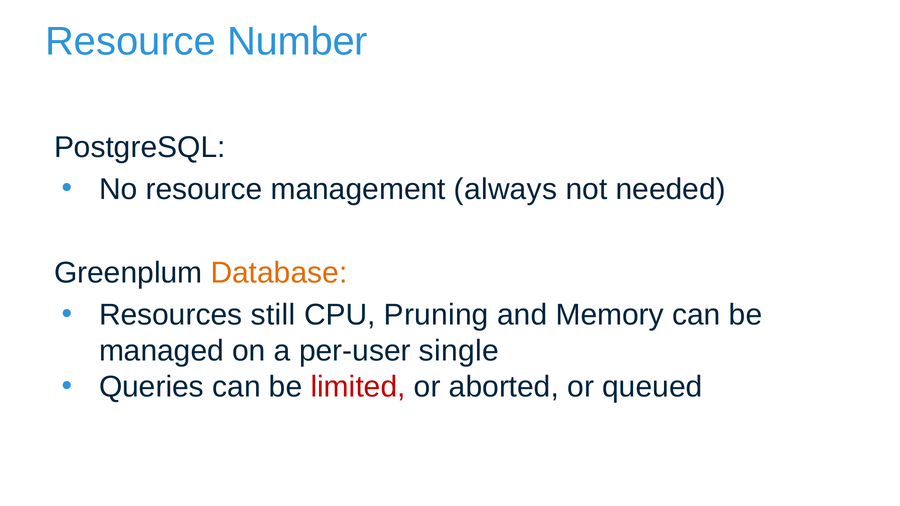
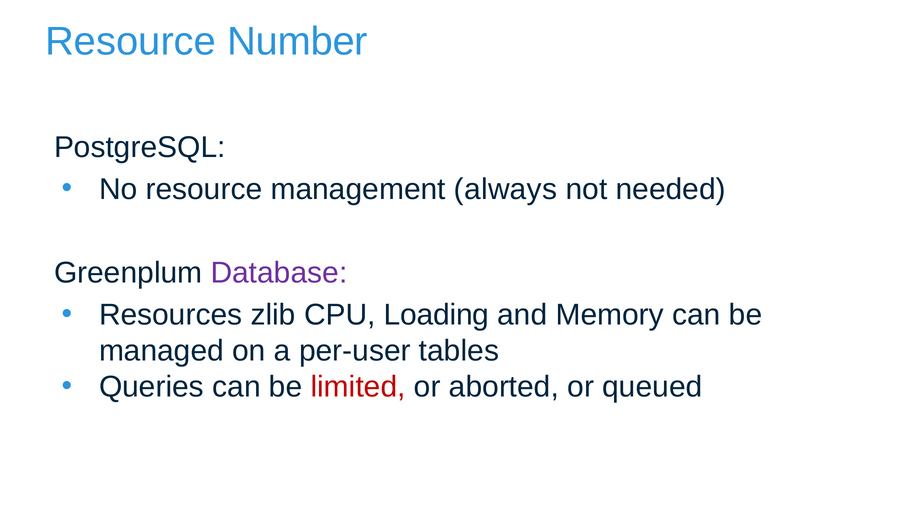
Database colour: orange -> purple (279, 273)
still: still -> zlib (273, 315)
Pruning: Pruning -> Loading (437, 315)
single: single -> tables (459, 351)
